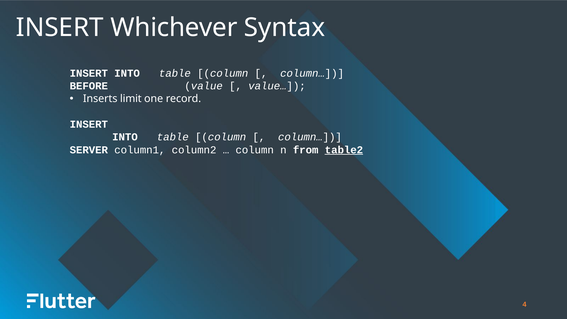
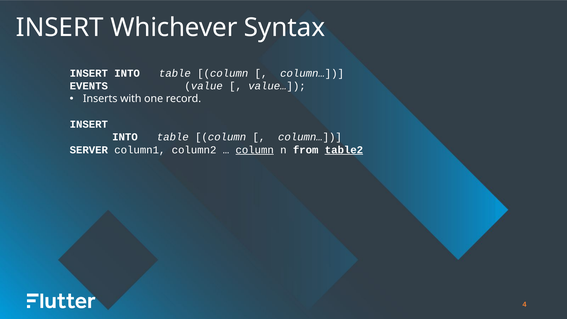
BEFORE: BEFORE -> EVENTS (89, 86)
limit: limit -> with (131, 99)
column underline: none -> present (255, 150)
